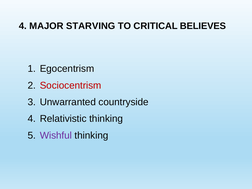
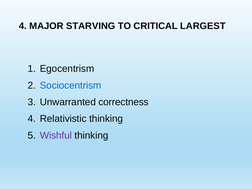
BELIEVES: BELIEVES -> LARGEST (203, 26)
Sociocentrism colour: red -> blue (71, 85)
countryside: countryside -> correctness (124, 102)
